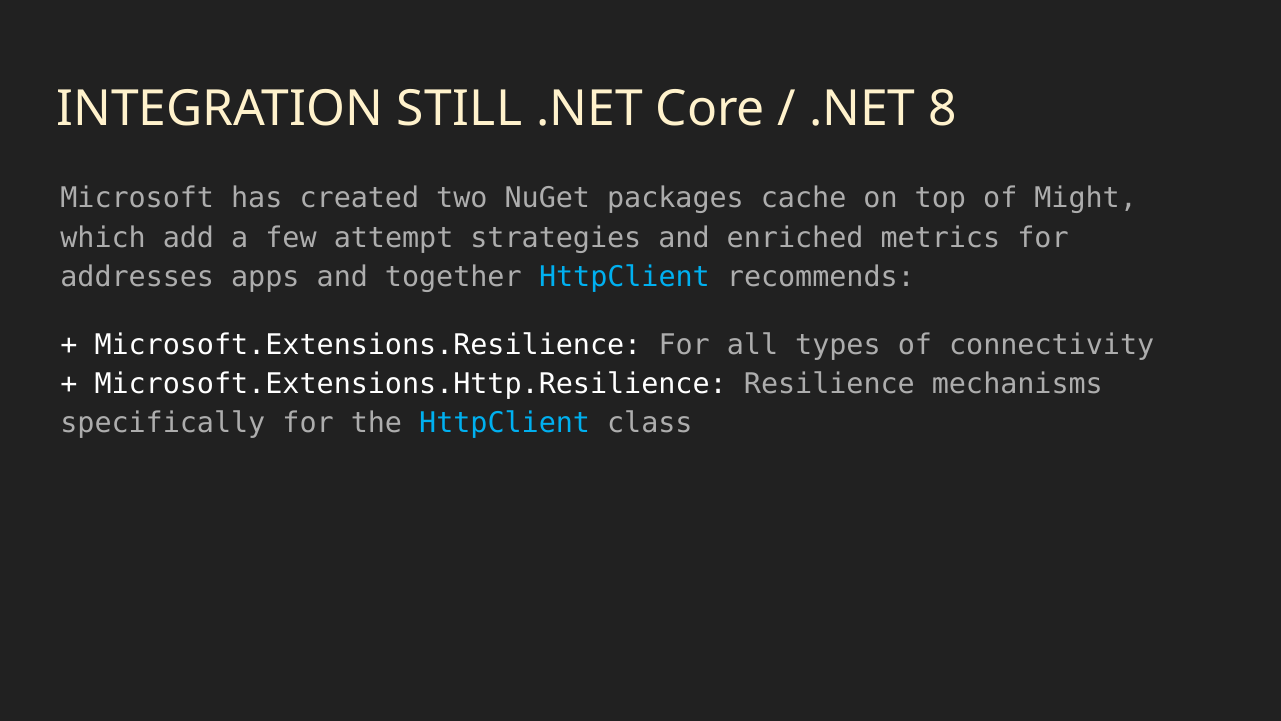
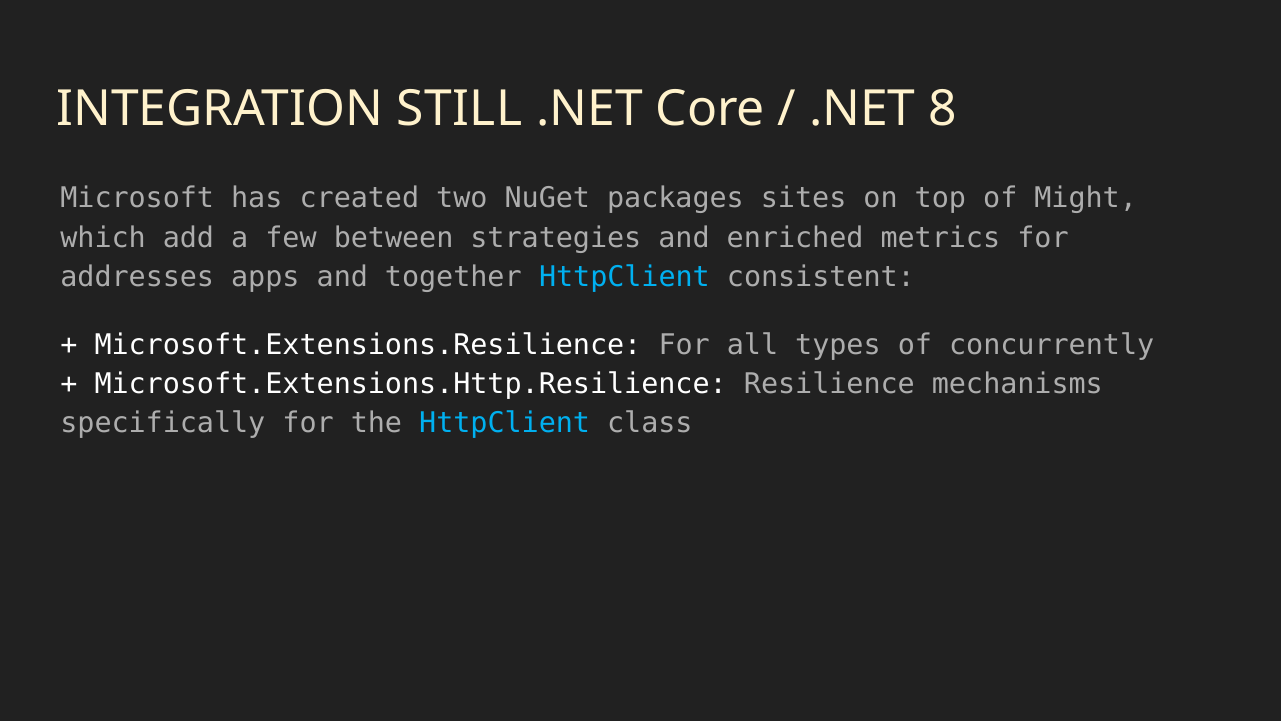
cache: cache -> sites (804, 198)
attempt: attempt -> between (394, 238)
recommends: recommends -> consistent (821, 277)
connectivity: connectivity -> concurrently (1052, 345)
